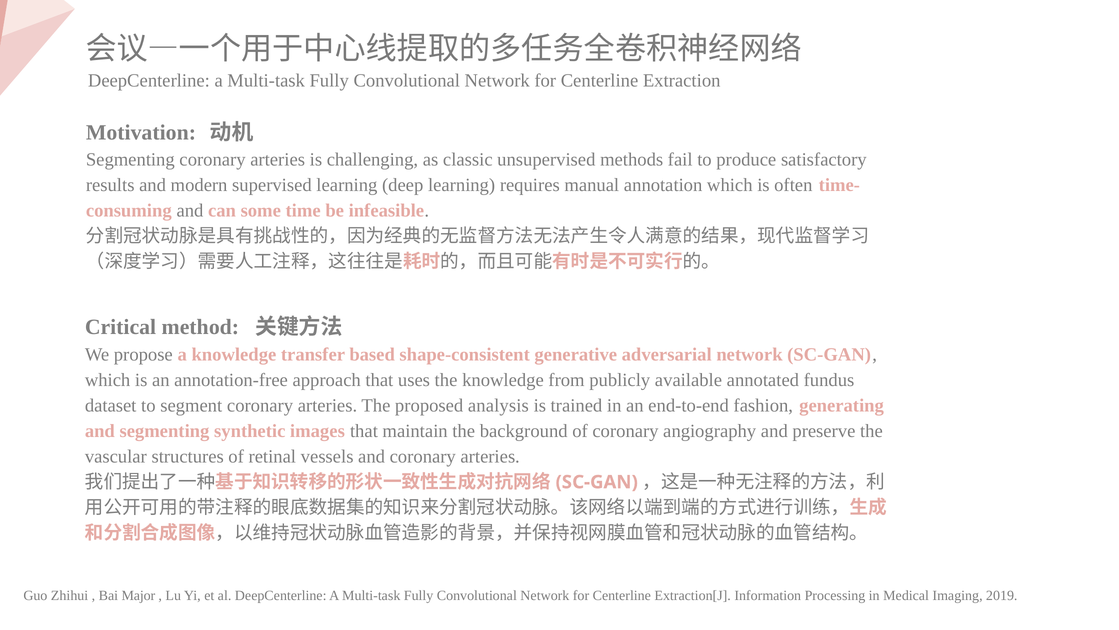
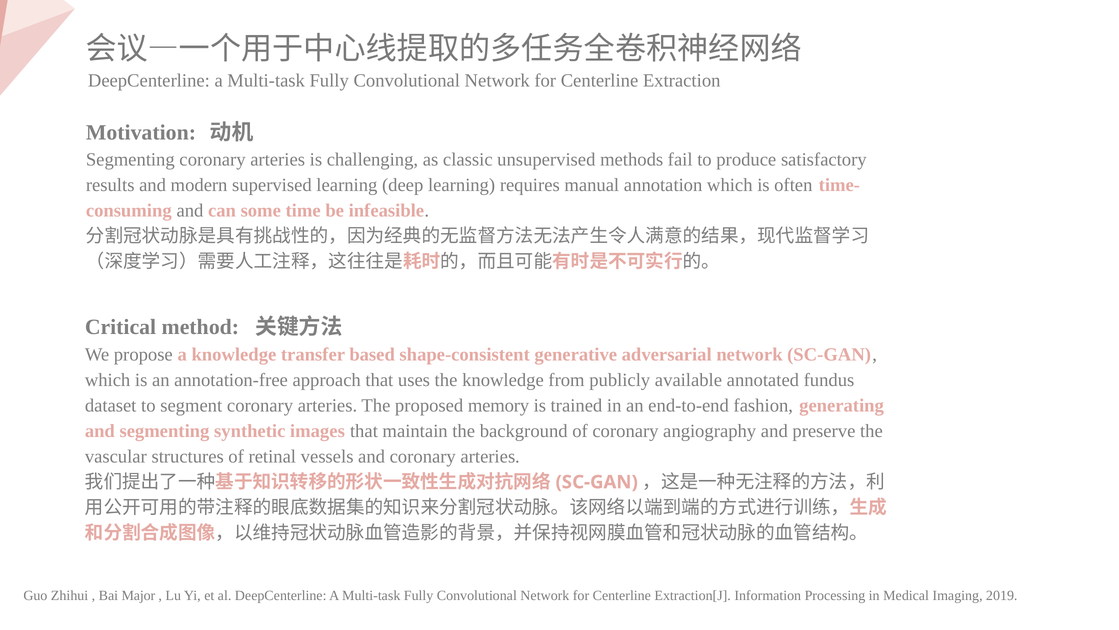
analysis: analysis -> memory (499, 405)
